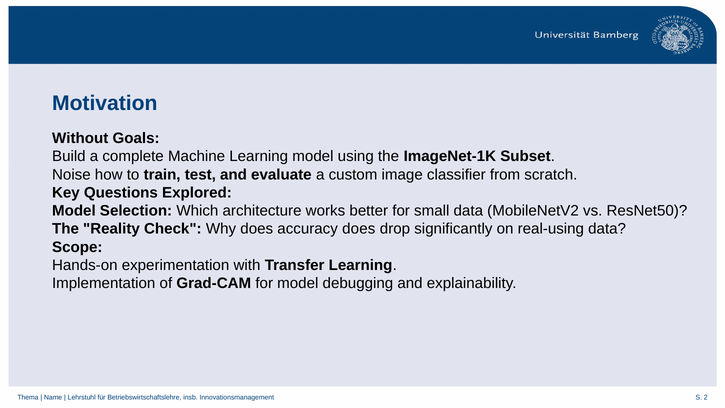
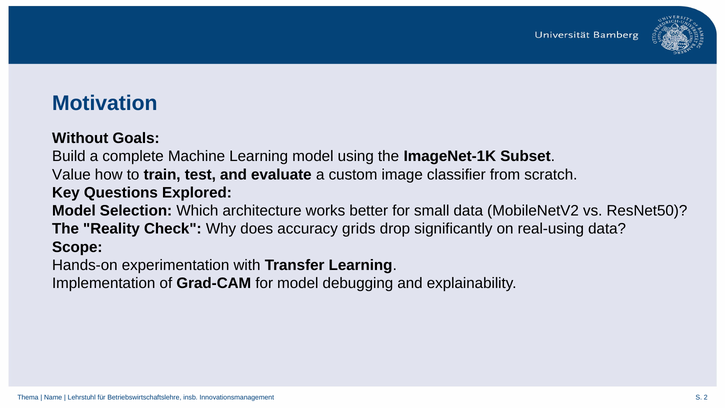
Noise: Noise -> Value (71, 174)
accuracy does: does -> grids (359, 229)
